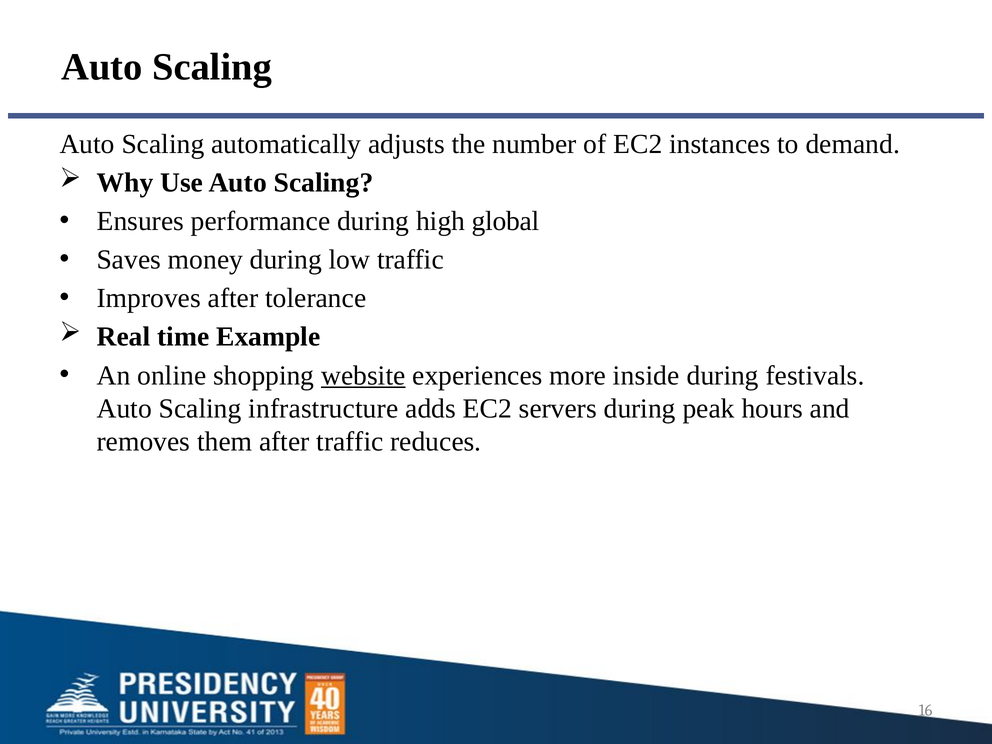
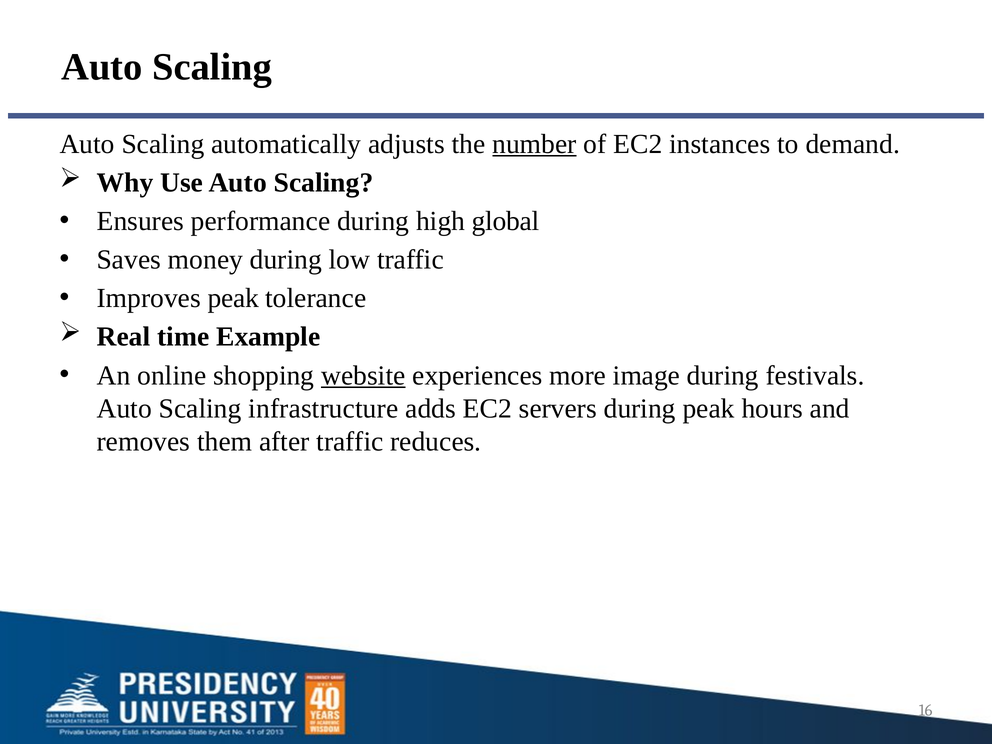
number underline: none -> present (534, 144)
Improves after: after -> peak (233, 298)
inside: inside -> image (646, 375)
